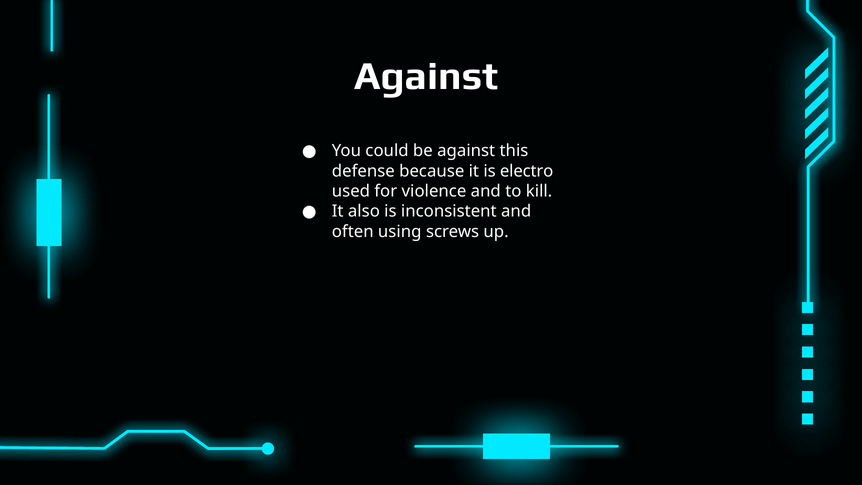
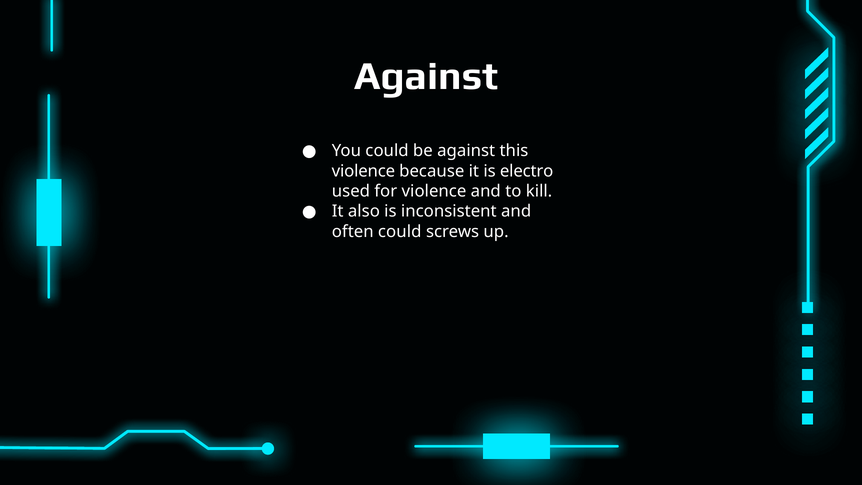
defense: defense -> violence (363, 171)
often using: using -> could (400, 231)
